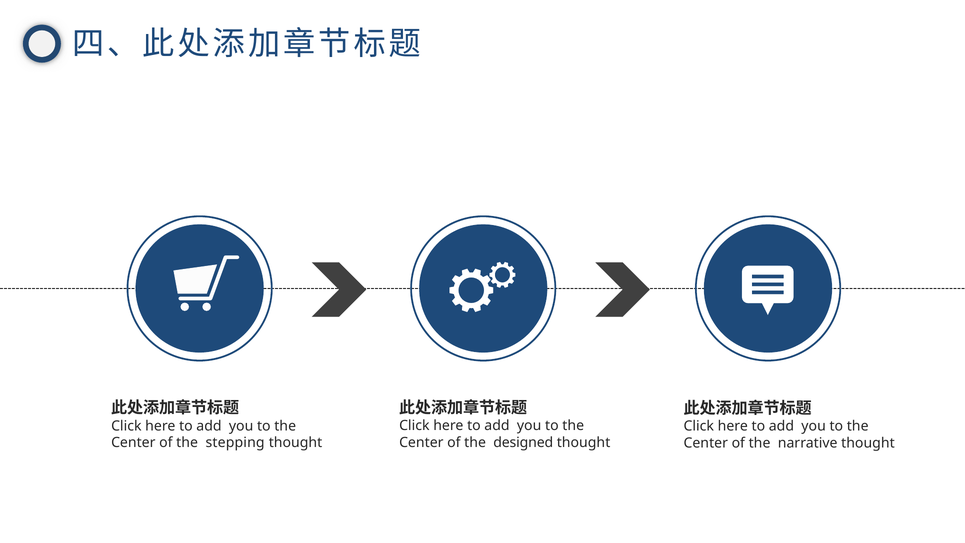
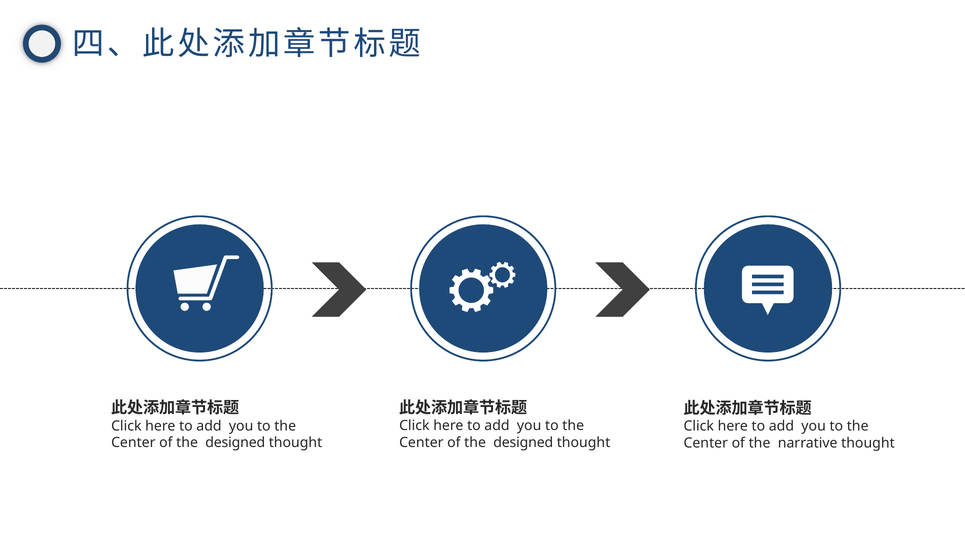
stepping: stepping -> designed (235, 443)
